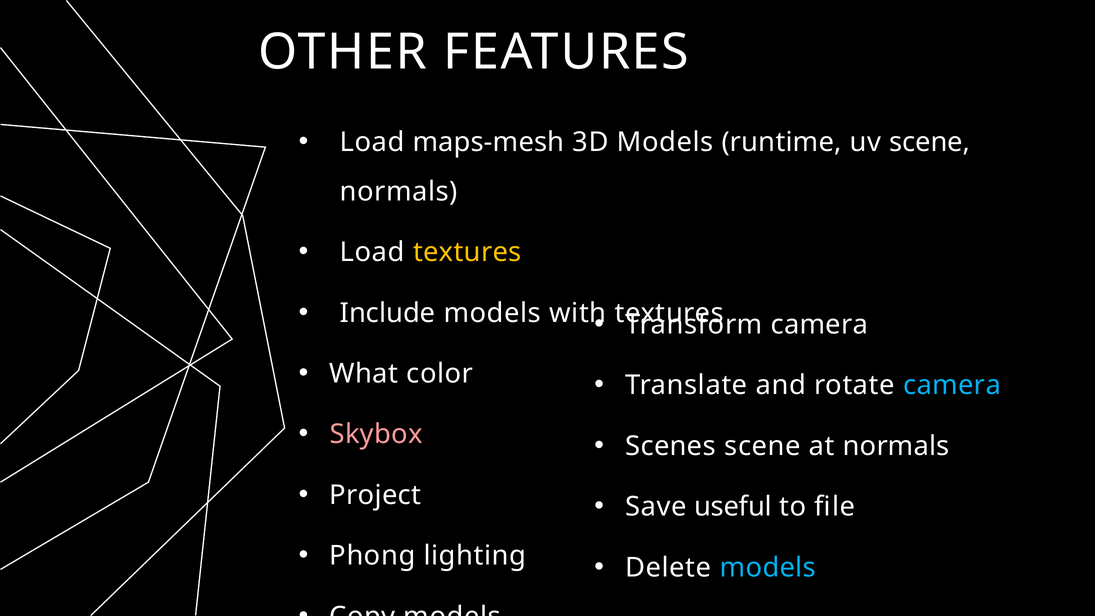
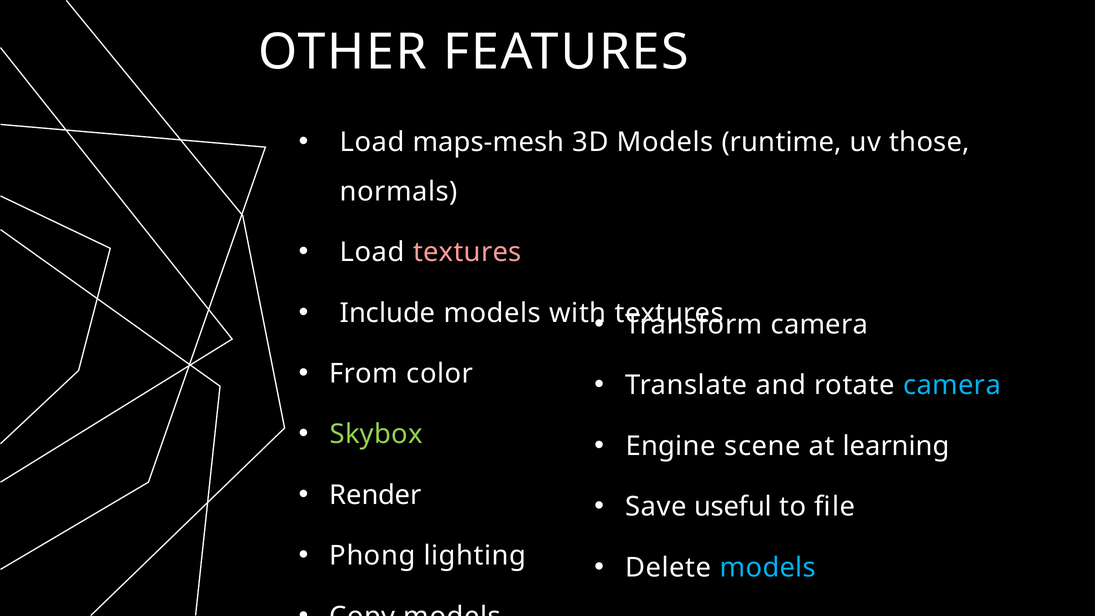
uv scene: scene -> those (929, 142)
textures colour: yellow -> pink (467, 252)
What: What -> From (364, 374)
Skybox colour: pink -> light green (376, 434)
Scenes: Scenes -> Engine (671, 446)
at normals: normals -> learning (896, 446)
Project: Project -> Render (376, 495)
